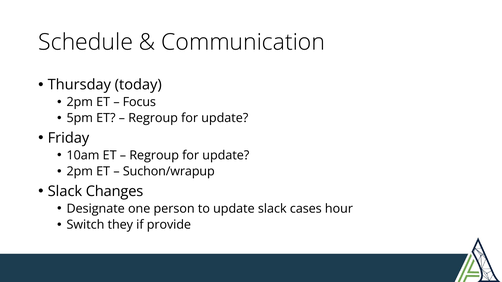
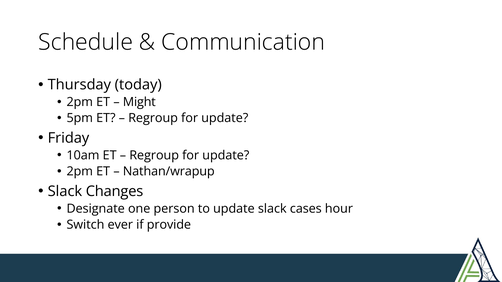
Focus: Focus -> Might (139, 102)
Suchon/wrapup: Suchon/wrapup -> Nathan/wrapup (169, 172)
they: they -> ever (120, 225)
